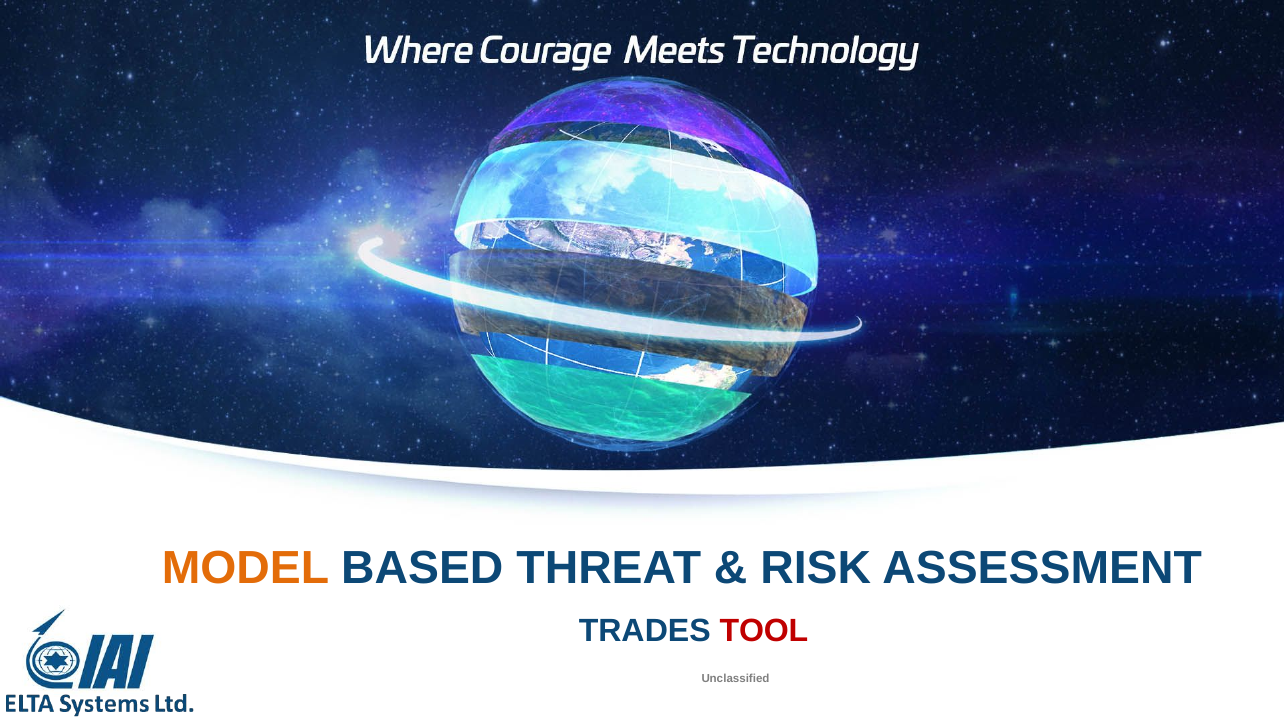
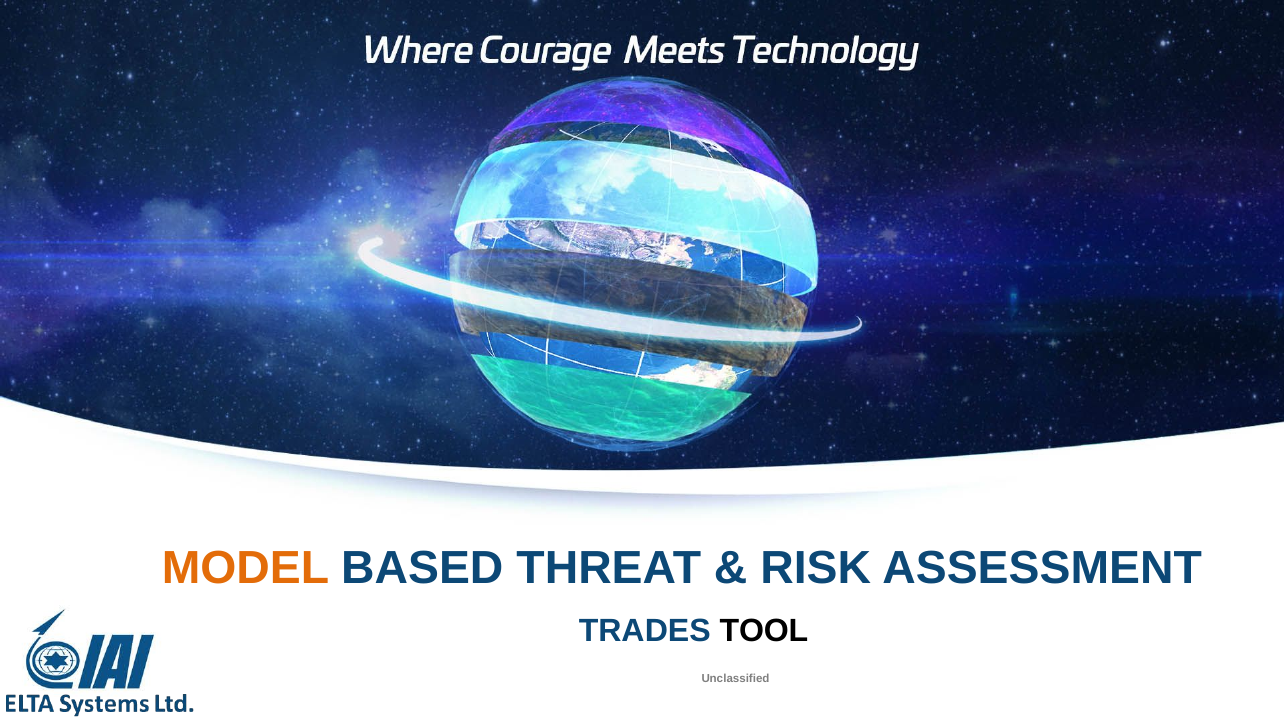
TOOL colour: red -> black (764, 631)
